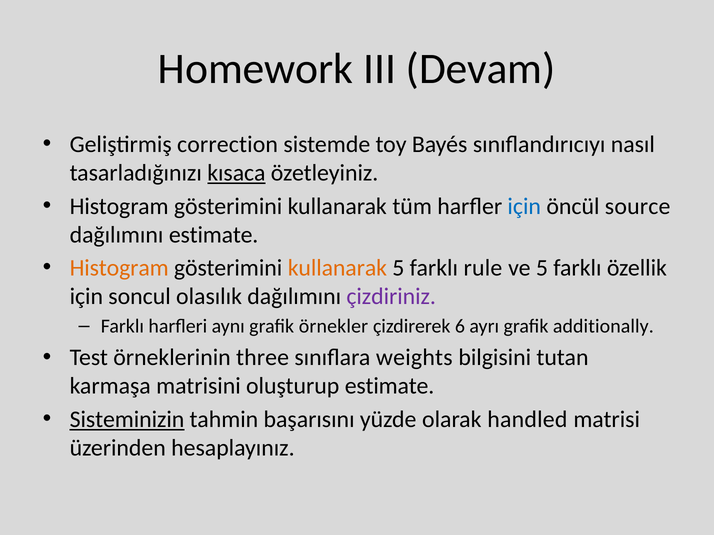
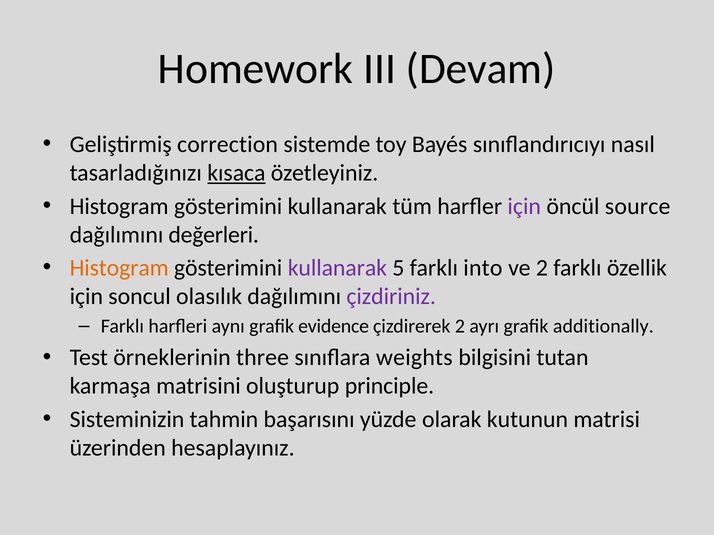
için colour: blue -> purple (524, 206)
dağılımını estimate: estimate -> değerleri (214, 235)
kullanarak colour: orange -> purple (337, 268)
rule: rule -> into (483, 268)
ve 5: 5 -> 2 (542, 268)
örnekler: örnekler -> evidence (334, 327)
çizdirerek 6: 6 -> 2 (460, 327)
oluşturup estimate: estimate -> principle (389, 386)
Sisteminizin underline: present -> none (127, 420)
handled: handled -> kutunun (527, 420)
